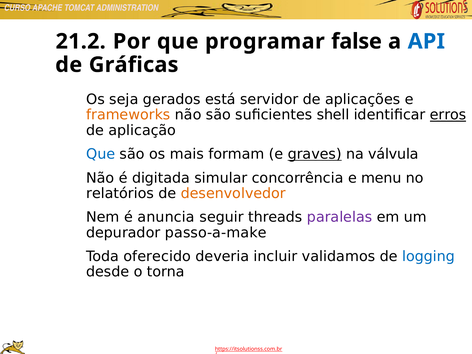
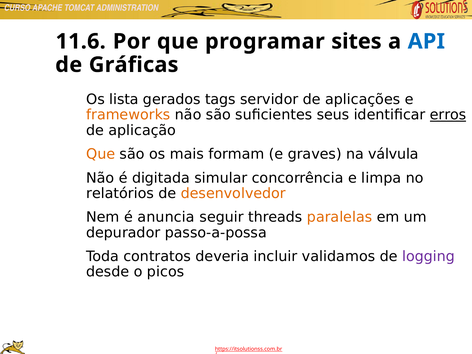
21.2: 21.2 -> 11.6 (81, 41)
false: false -> sites (356, 41)
seja: seja -> lista (124, 100)
está: está -> tags (220, 100)
shell: shell -> seus (333, 115)
Que colour: blue -> orange (101, 154)
graves underline: present -> none (315, 154)
menu: menu -> limpa (381, 178)
paralelas colour: purple -> orange (340, 217)
passo-a-make: passo-a-make -> passo-a-possa (216, 233)
oferecido: oferecido -> contratos (157, 256)
logging colour: blue -> purple (429, 256)
torna: torna -> picos (166, 272)
